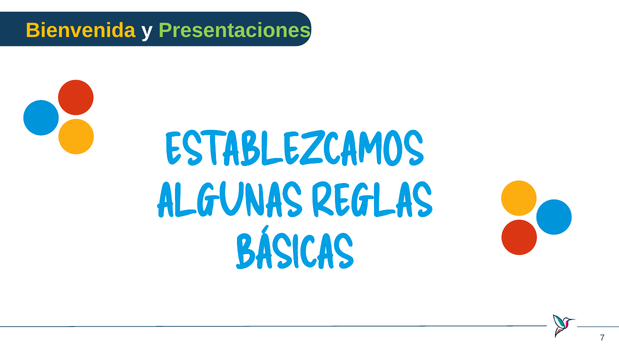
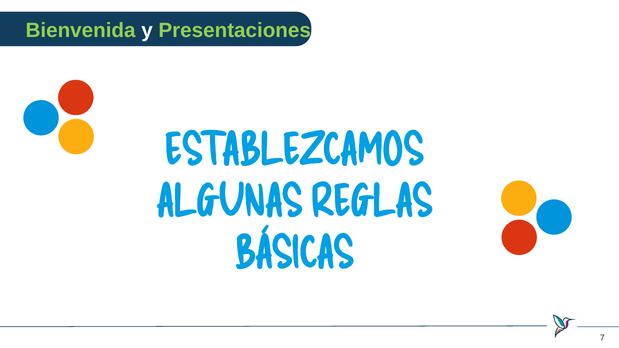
Bienvenida colour: yellow -> light green (81, 30)
